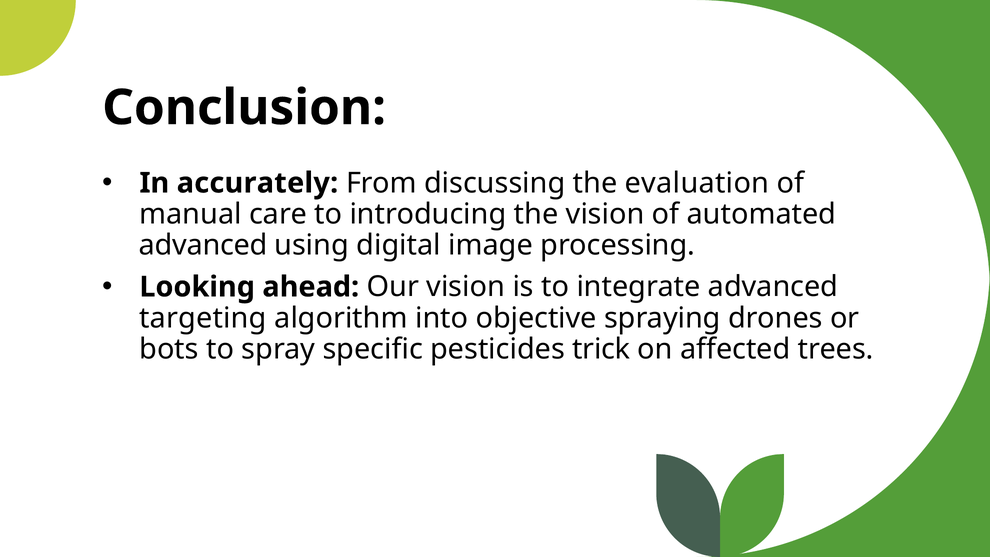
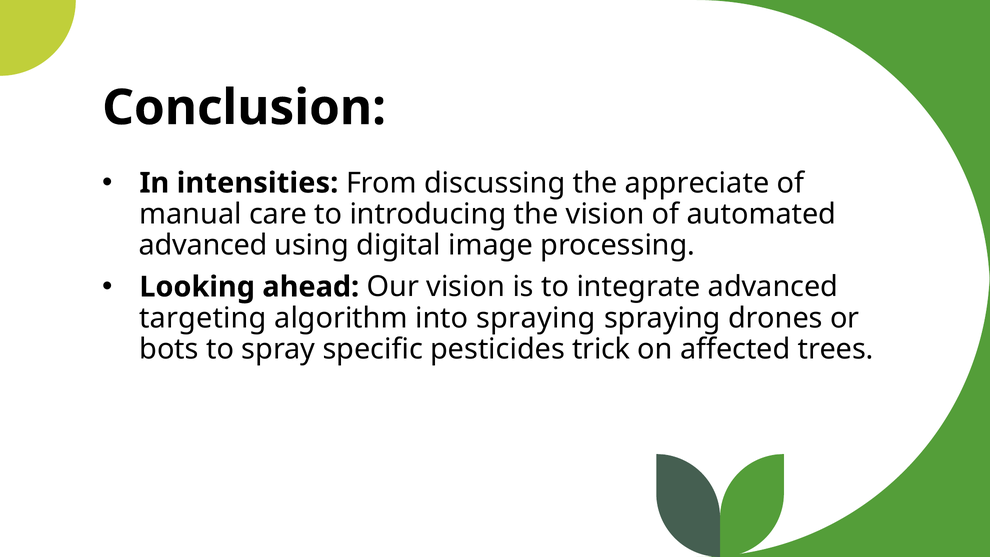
accurately: accurately -> intensities (258, 183)
evaluation: evaluation -> appreciate (697, 183)
into objective: objective -> spraying (536, 318)
